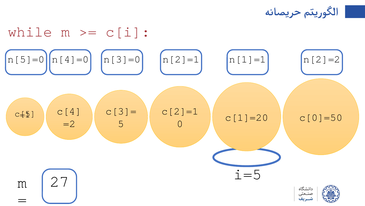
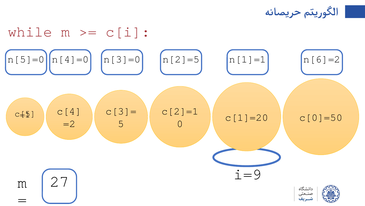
n[2]=1: n[2]=1 -> n[2]=5 (181, 59)
n[2]=2: n[2]=2 -> n[6]=2 (322, 59)
i=5: i=5 -> i=9 (248, 174)
